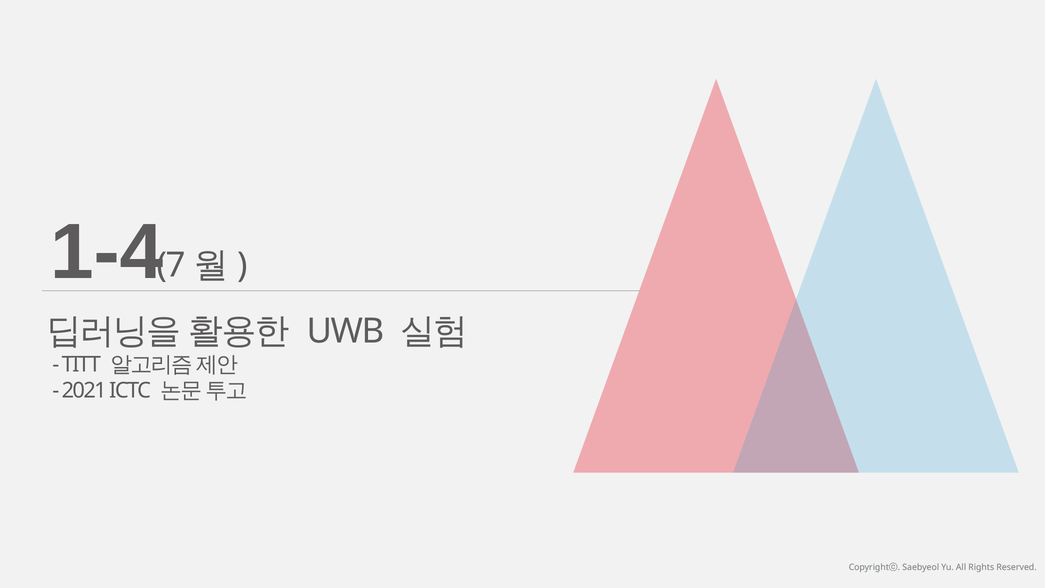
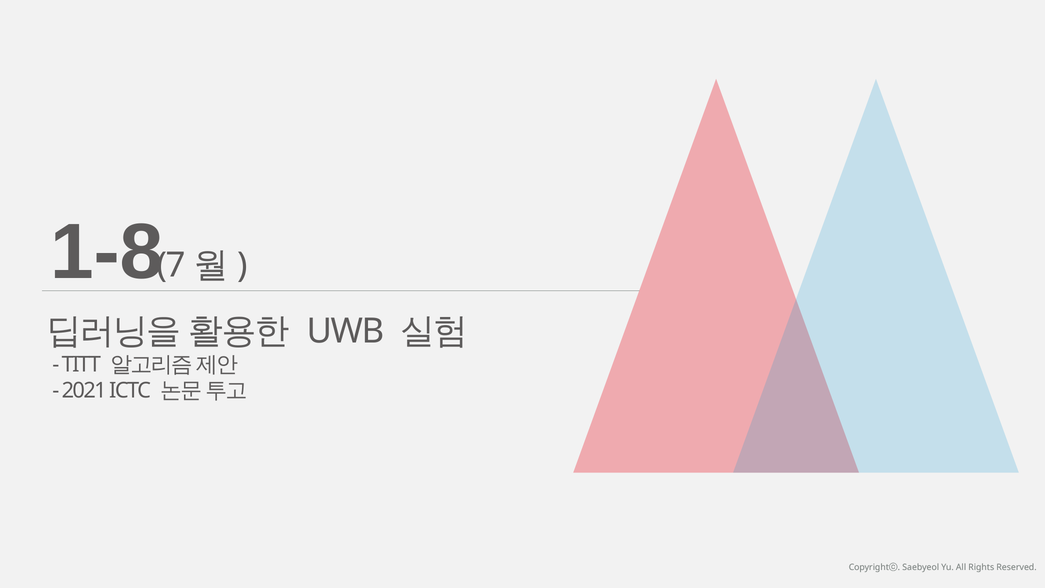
1-4: 1-4 -> 1-8 (107, 252)
